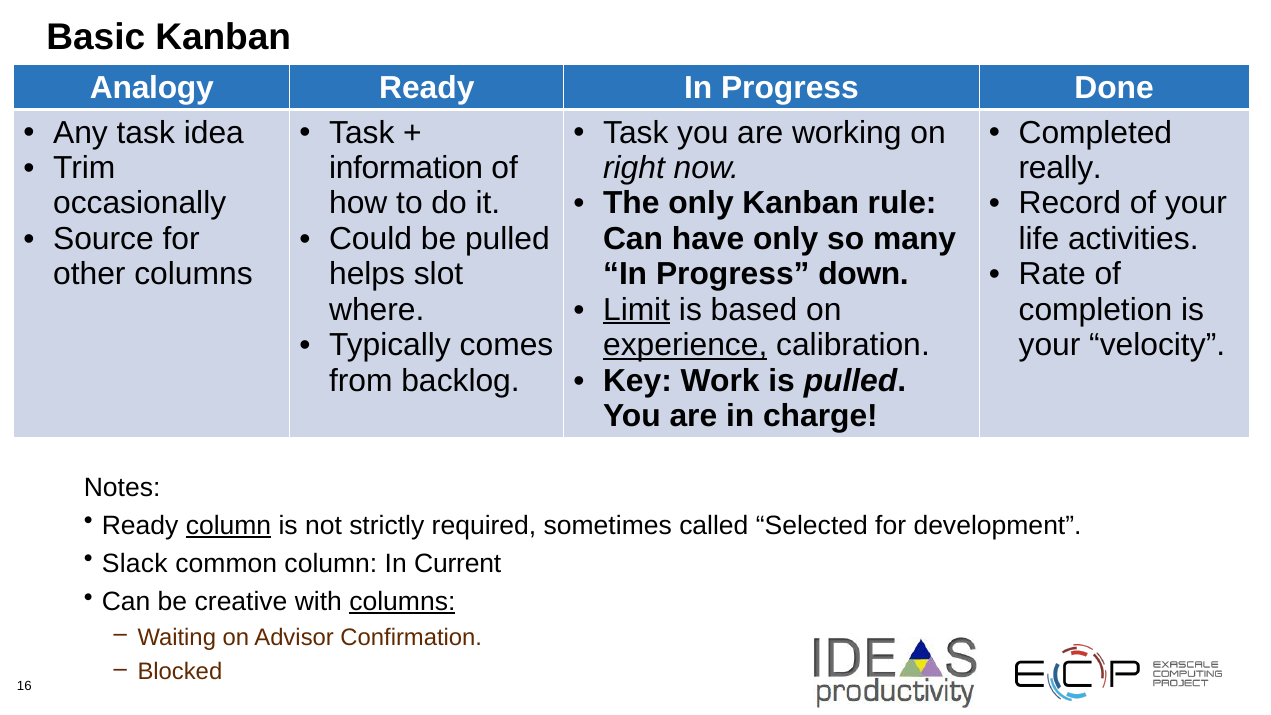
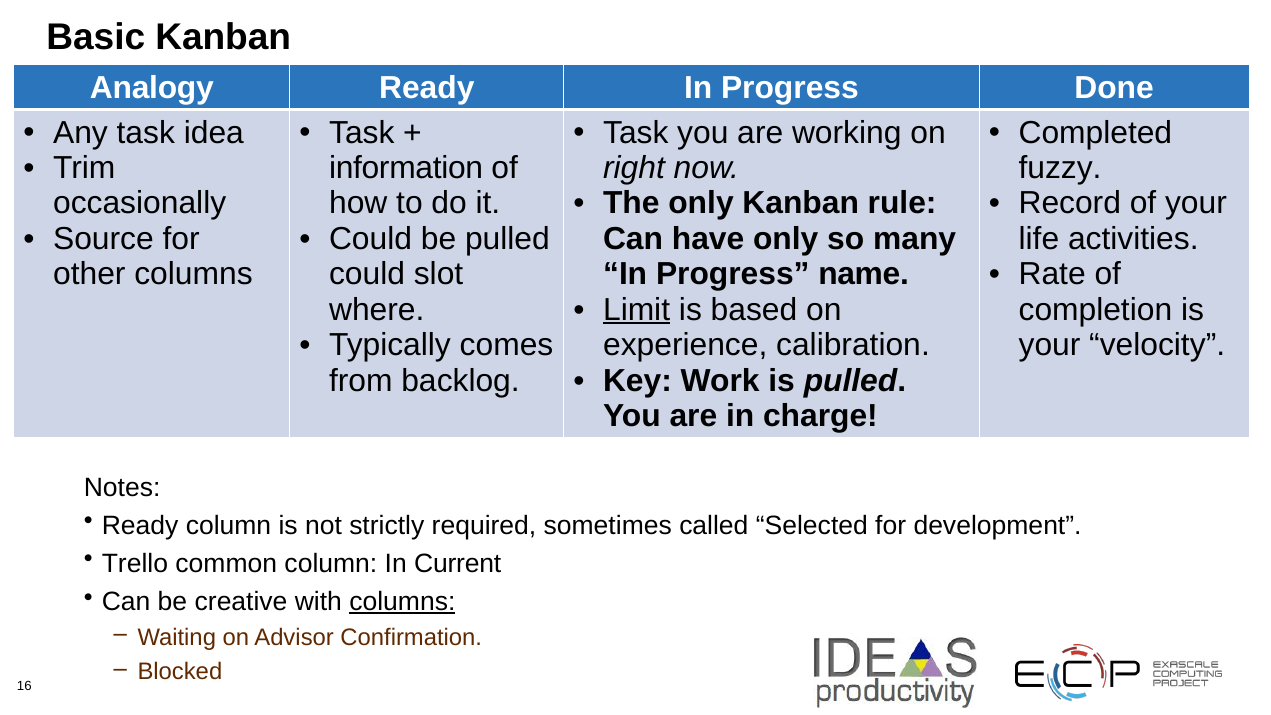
really: really -> fuzzy (1060, 168)
helps: helps -> could (367, 274)
down: down -> name (864, 274)
experience underline: present -> none (685, 345)
column underline: present -> none (228, 526)
Slack: Slack -> Trello (135, 564)
